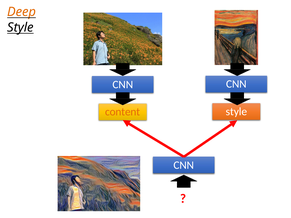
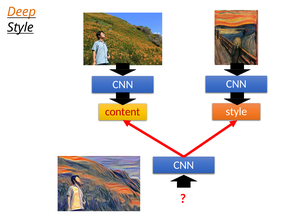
content colour: orange -> red (123, 112)
